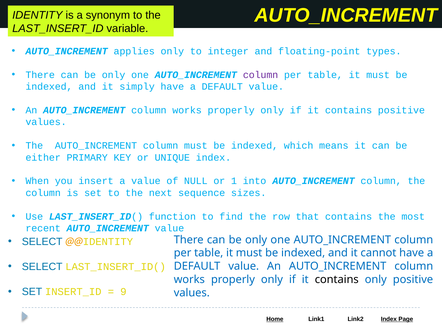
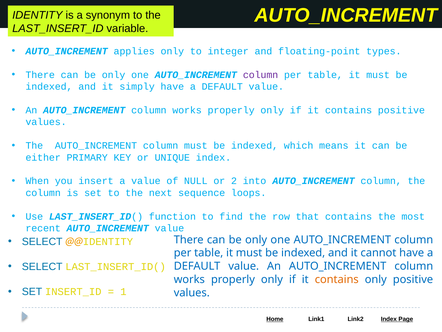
1: 1 -> 2 (234, 181)
sizes: sizes -> loops (249, 193)
contains colour: black -> orange (337, 279)
9: 9 -> 1 (123, 291)
